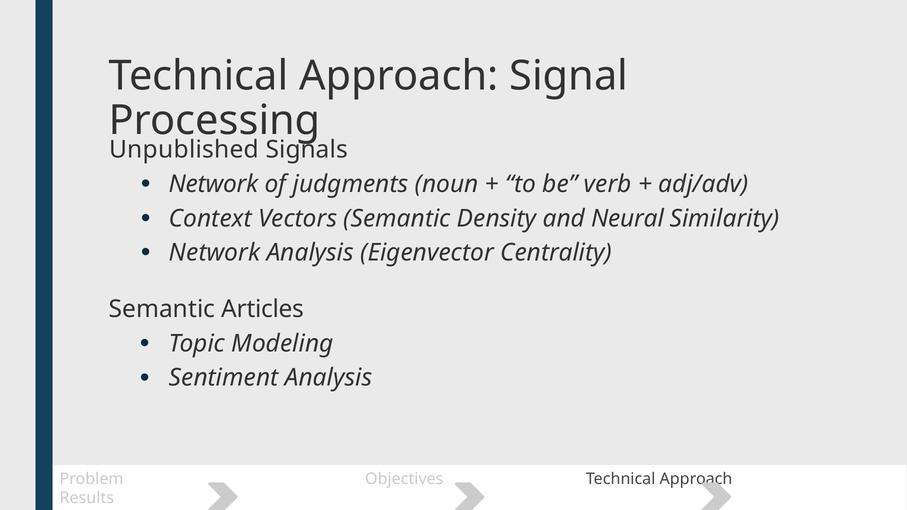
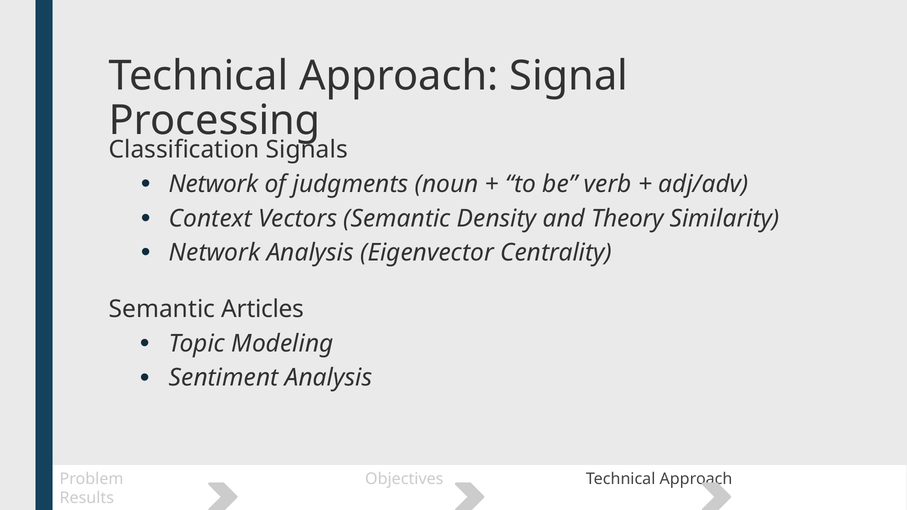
Unpublished: Unpublished -> Classification (184, 150)
Neural: Neural -> Theory (628, 219)
